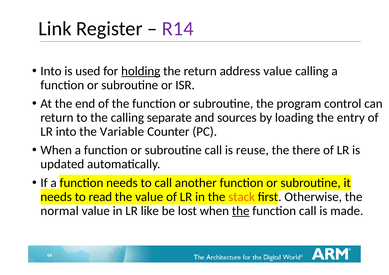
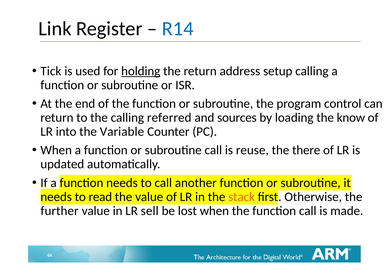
R14 colour: purple -> blue (178, 29)
Into: Into -> Tick (51, 71)
address value: value -> setup (278, 71)
separate: separate -> referred (169, 118)
entry: entry -> know (351, 118)
normal: normal -> further (60, 211)
like: like -> sell (150, 211)
the underline: present -> none (241, 211)
